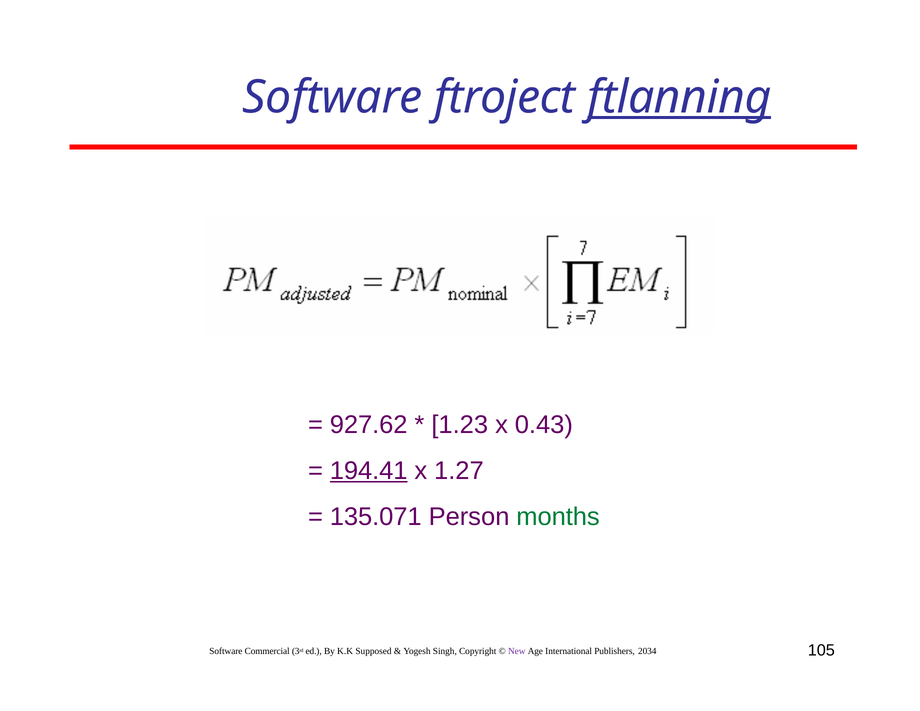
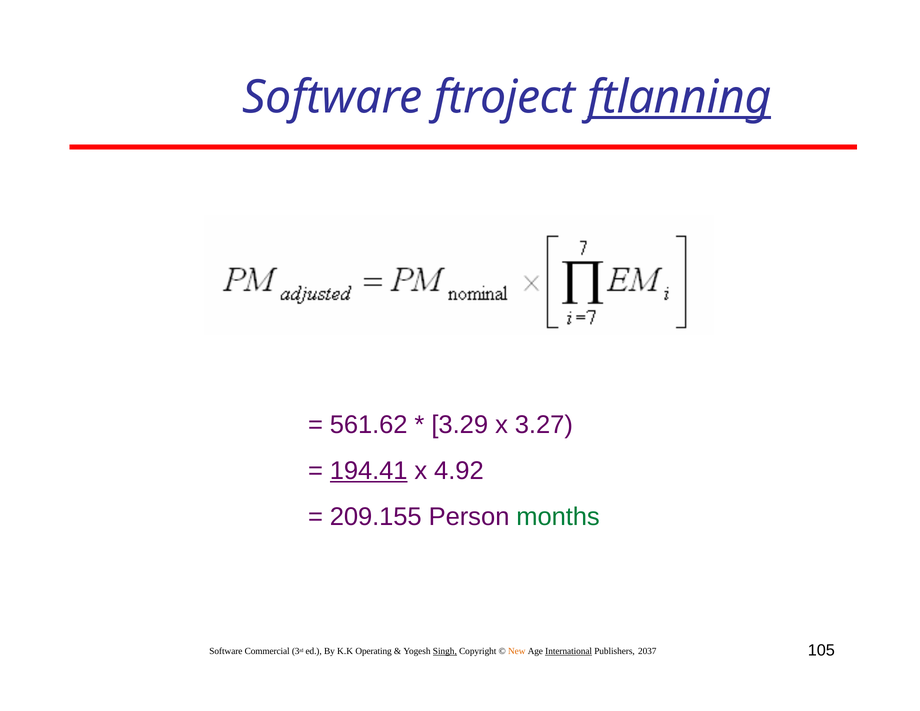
927.62: 927.62 -> 561.62 (369, 425)
1.23: 1.23 -> 3.29 (460, 425)
0.43: 0.43 -> 3.27 (544, 425)
1.27: 1.27 -> 4.92 (459, 471)
135.071: 135.071 -> 209.155 (376, 517)
Supposed: Supposed -> Operating (374, 651)
Singh underline: none -> present (445, 651)
New colour: purple -> orange (517, 651)
International underline: none -> present (569, 651)
2034: 2034 -> 2037 (647, 651)
